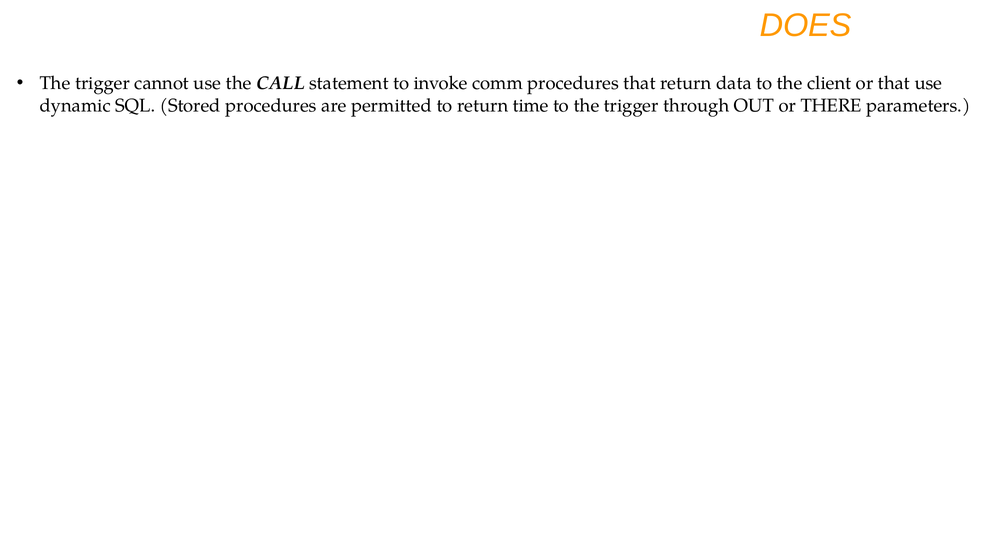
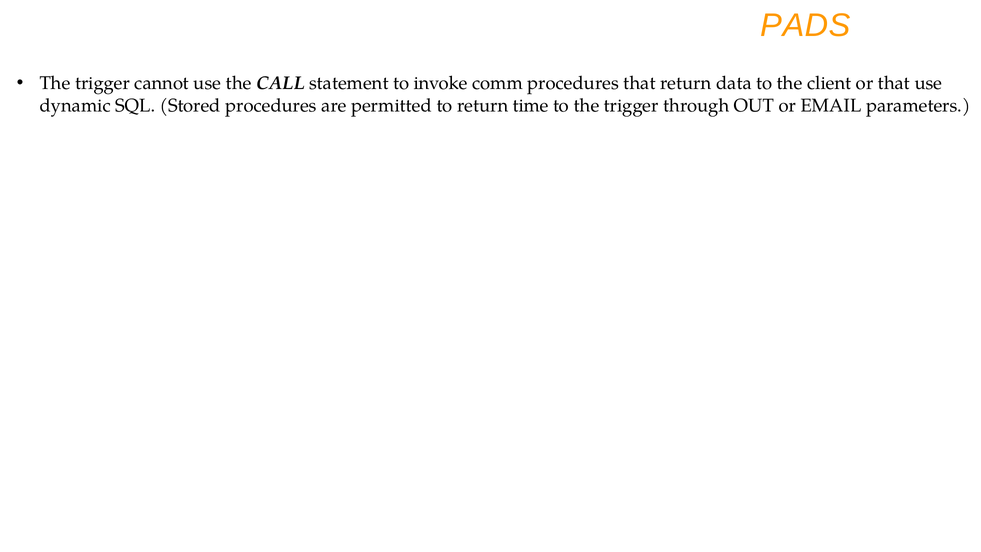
DOES: DOES -> PADS (805, 26)
THERE: THERE -> EMAIL (831, 105)
